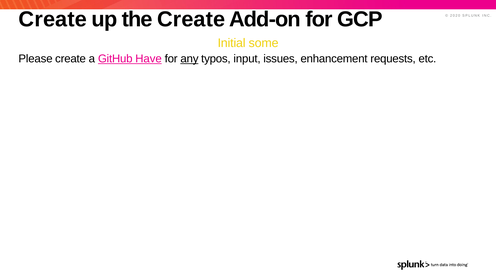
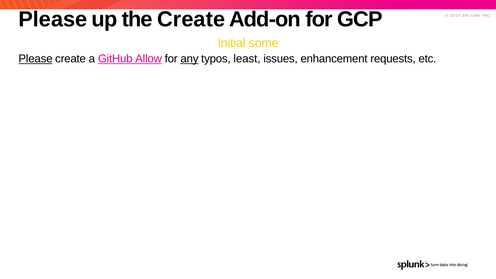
Create: Create -> Please (53, 19)
Please underline: none -> present (36, 59)
Have: Have -> Allow (149, 59)
input: input -> least (247, 59)
